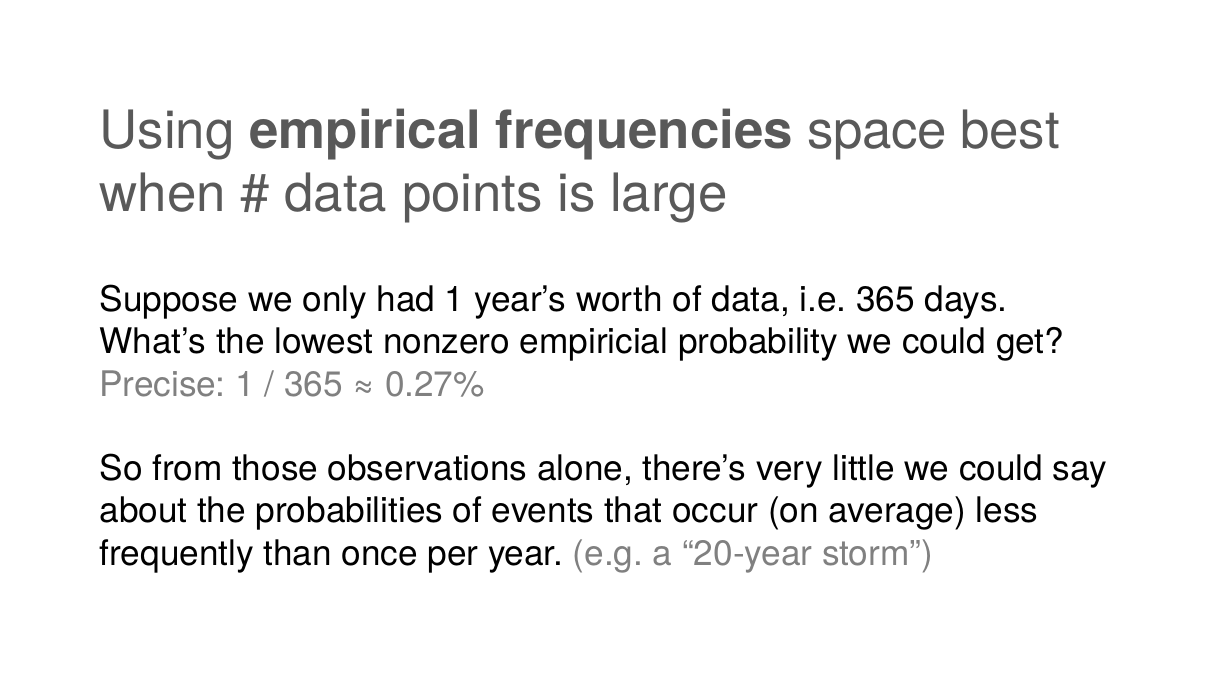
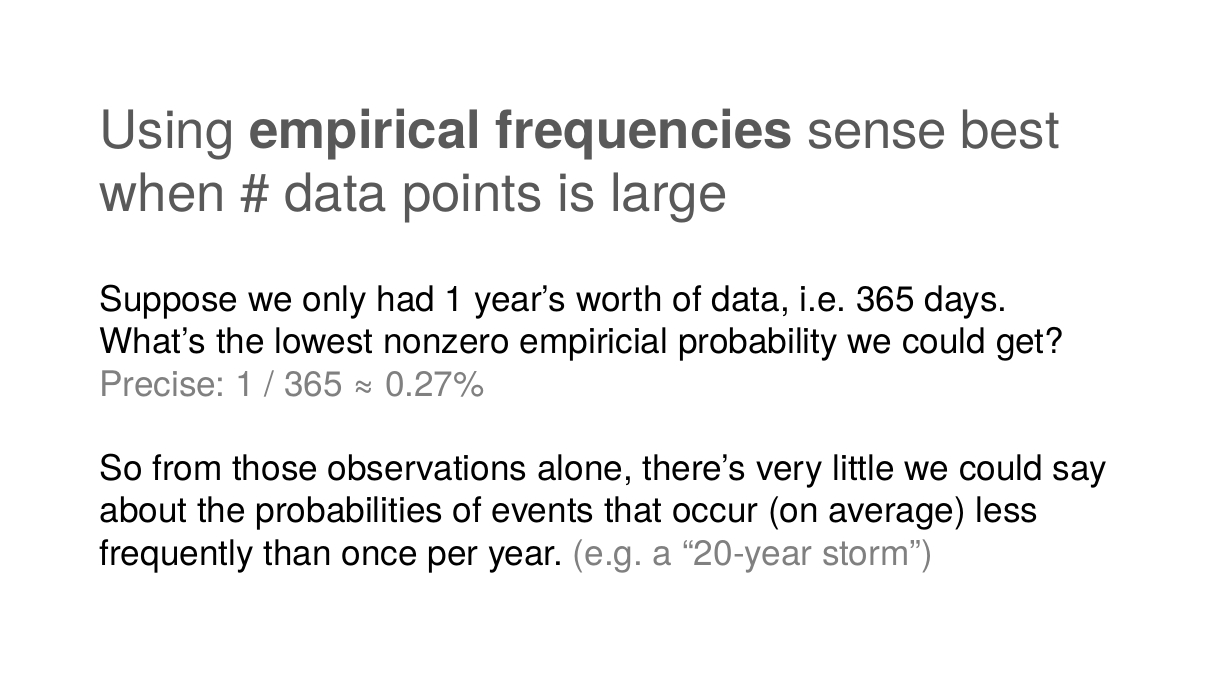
space: space -> sense (877, 131)
